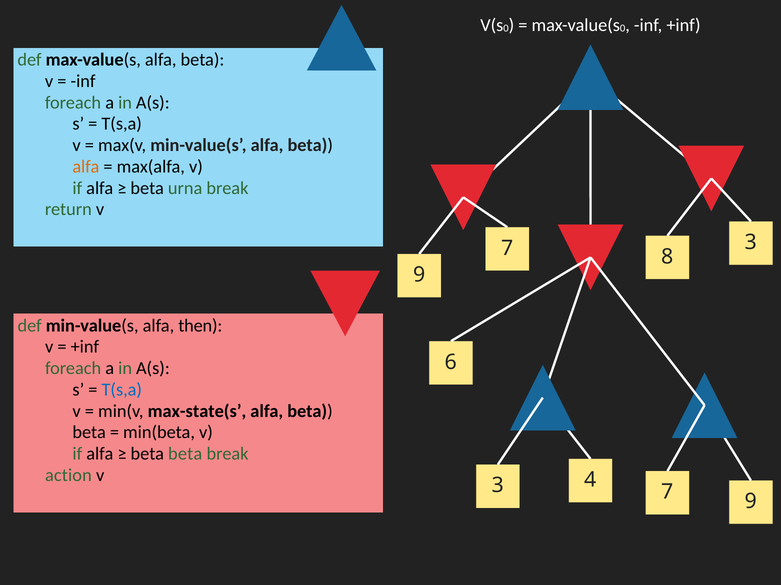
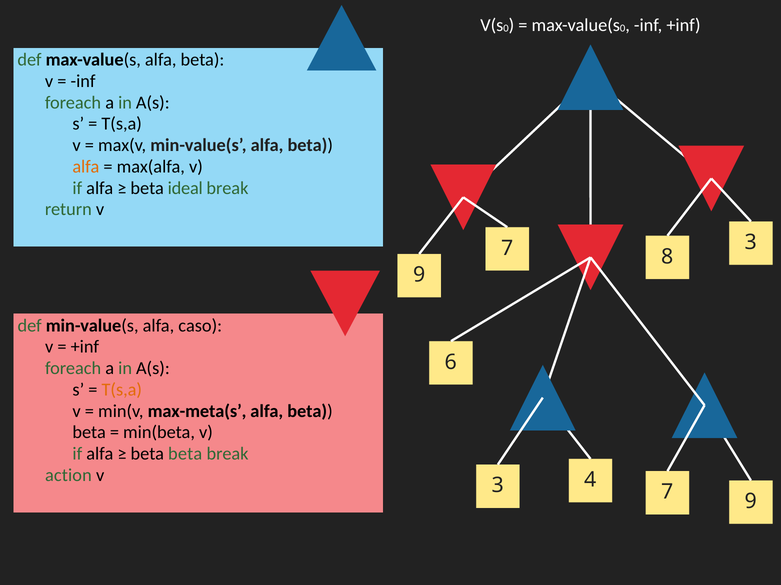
urna: urna -> ideal (185, 188)
then: then -> caso (200, 326)
T(s,a colour: blue -> orange (122, 390)
max-state(s: max-state(s -> max-meta(s (197, 412)
